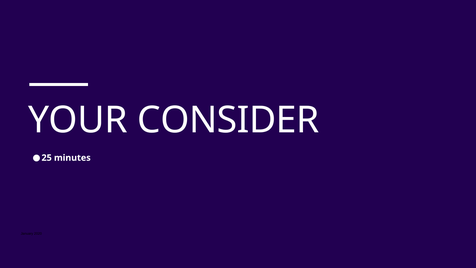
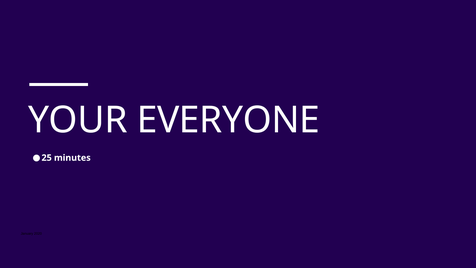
CONSIDER: CONSIDER -> EVERYONE (228, 120)
